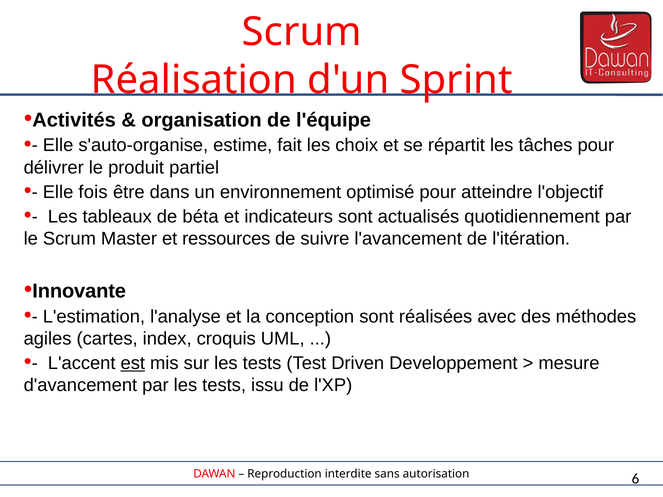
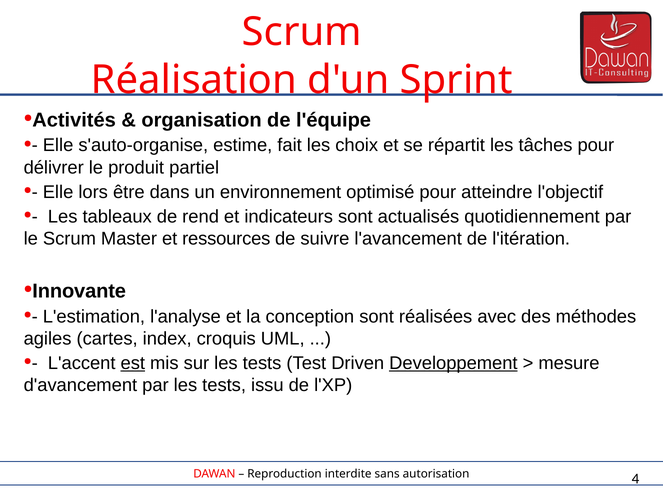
fois: fois -> lors (93, 192)
béta: béta -> rend (201, 217)
Developpement underline: none -> present (453, 363)
6: 6 -> 4 (635, 479)
